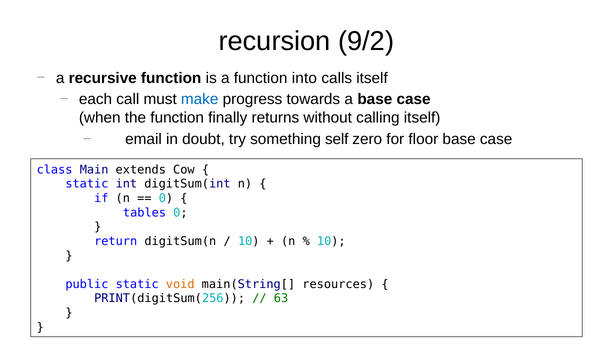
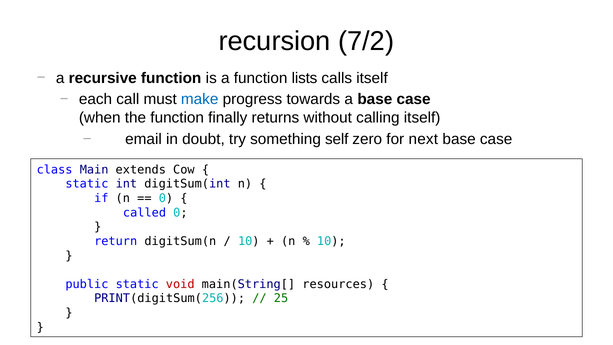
9/2: 9/2 -> 7/2 (366, 41)
into: into -> lists (305, 78)
floor: floor -> next (423, 139)
tables: tables -> called (145, 213)
void colour: orange -> red (180, 284)
63: 63 -> 25 (281, 298)
